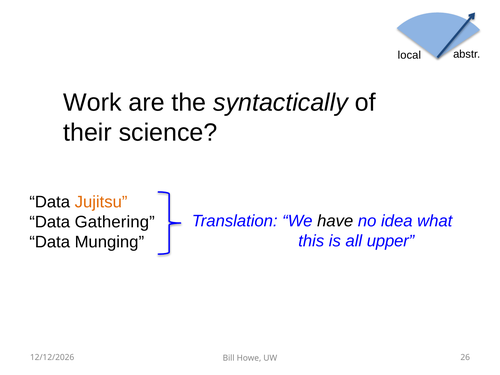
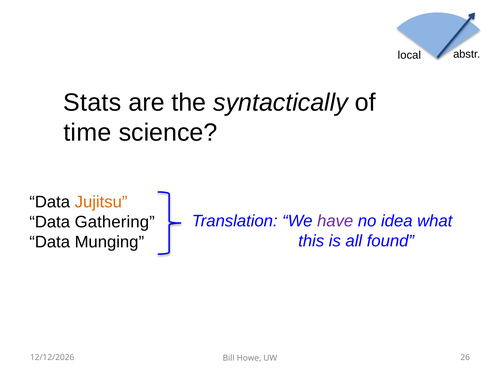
Work: Work -> Stats (92, 103)
their: their -> time (87, 133)
have colour: black -> purple (335, 221)
upper: upper -> found (390, 241)
